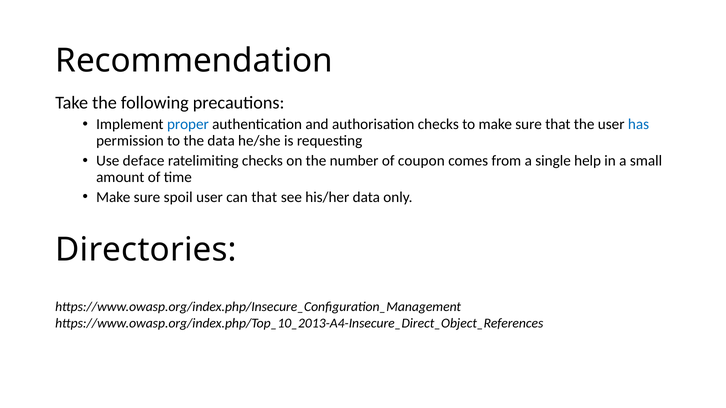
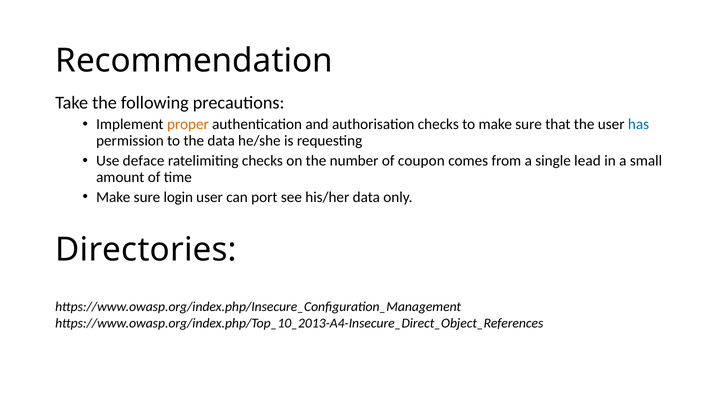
proper colour: blue -> orange (188, 124)
help: help -> lead (588, 161)
spoil: spoil -> login (178, 197)
can that: that -> port (264, 197)
